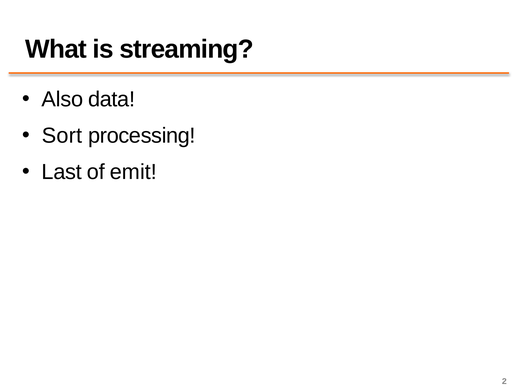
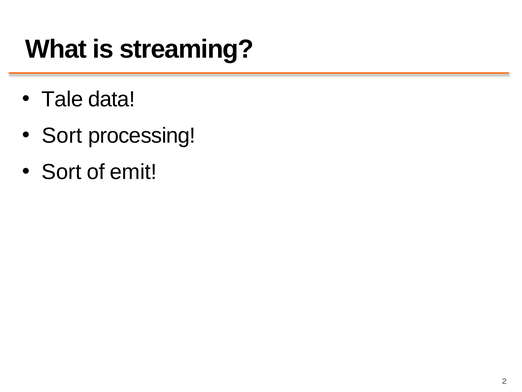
Also: Also -> Tale (62, 99)
Last: Last -> Sort (62, 172)
